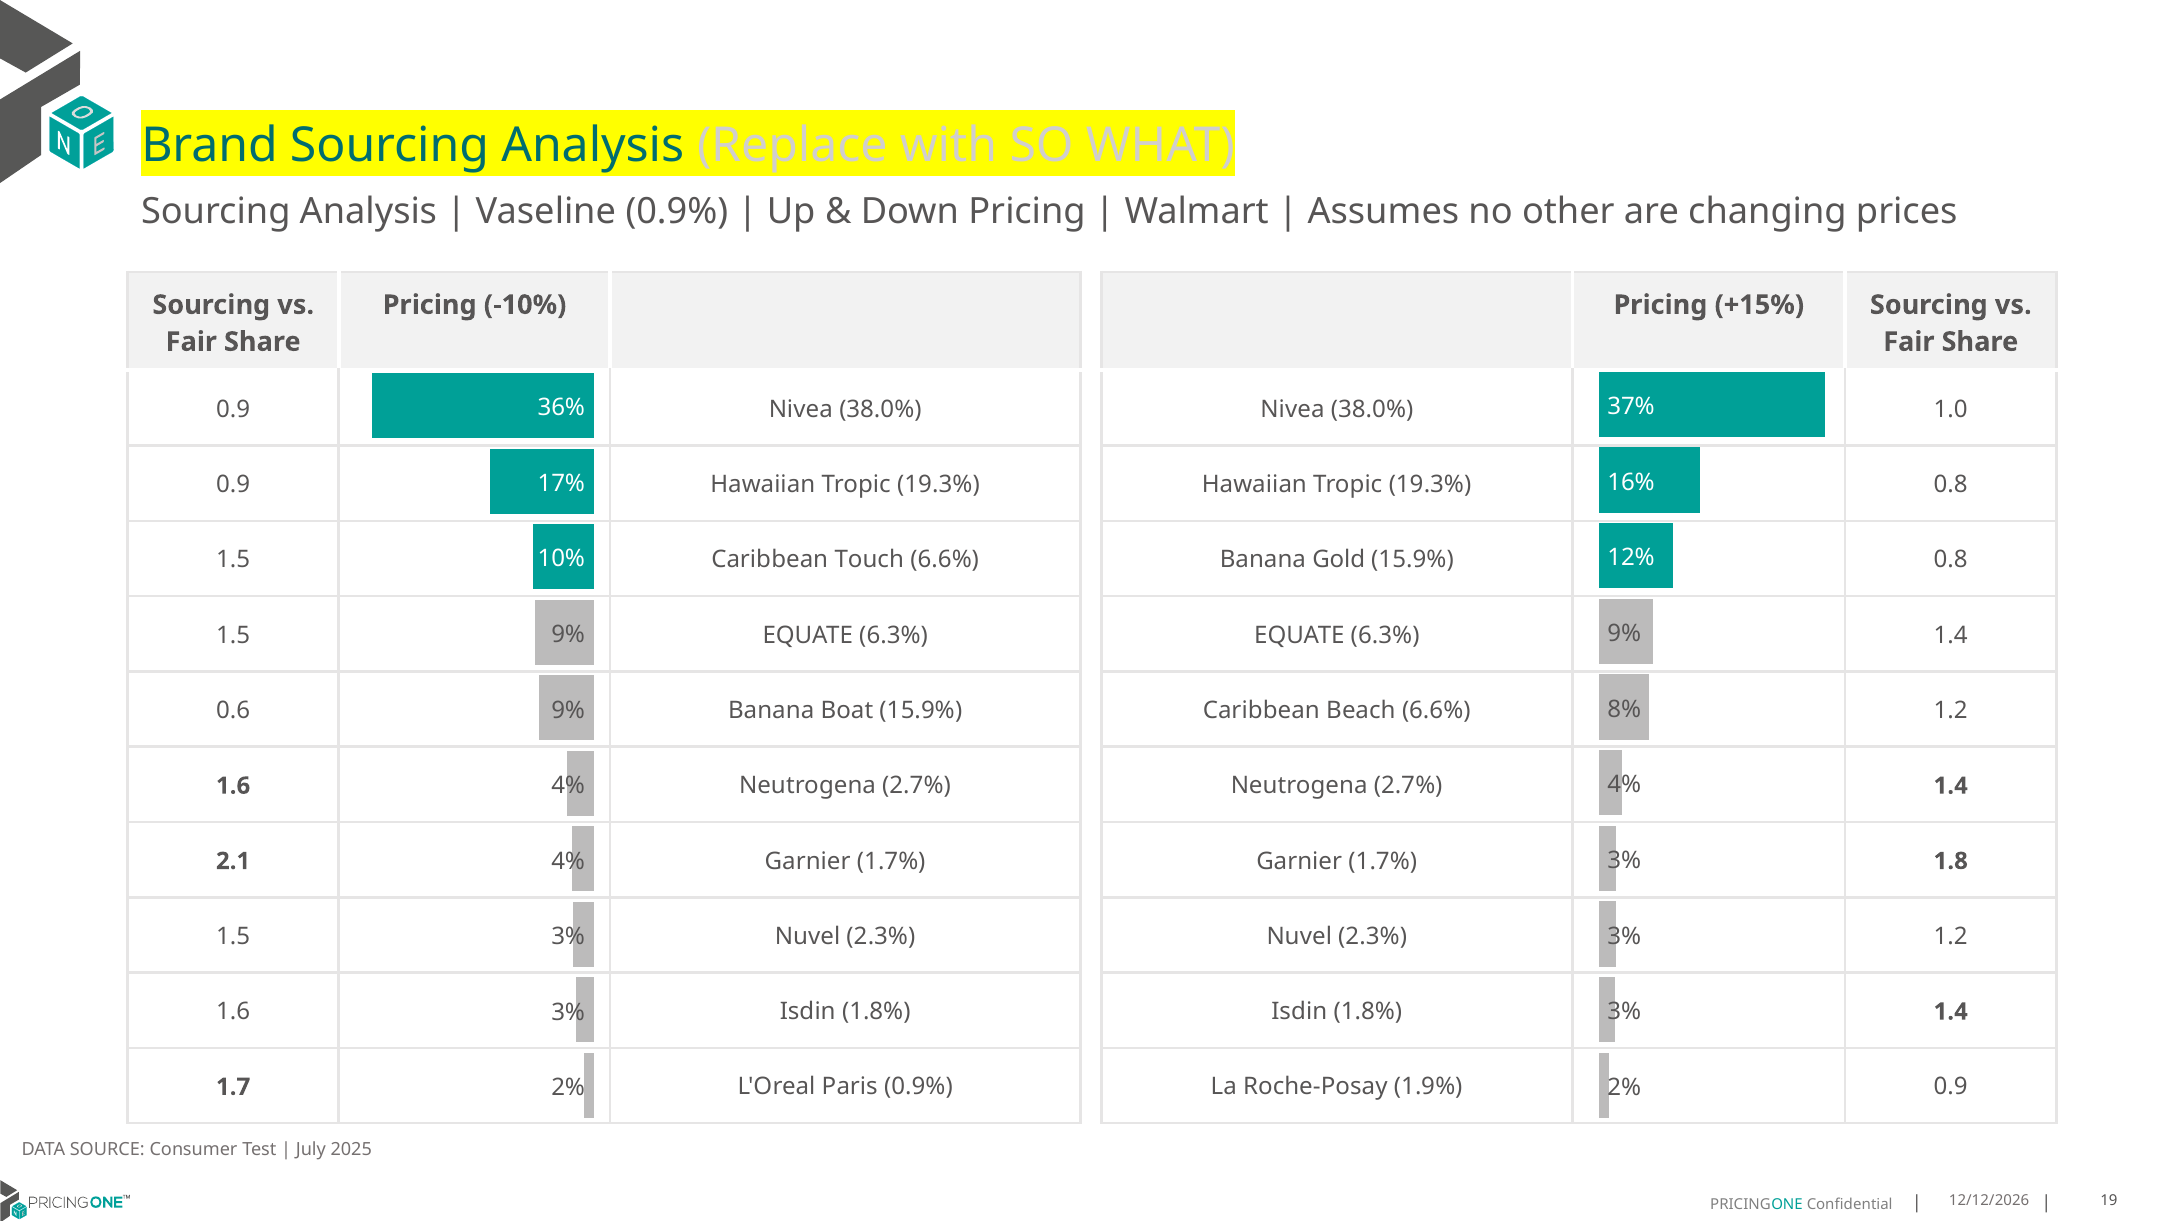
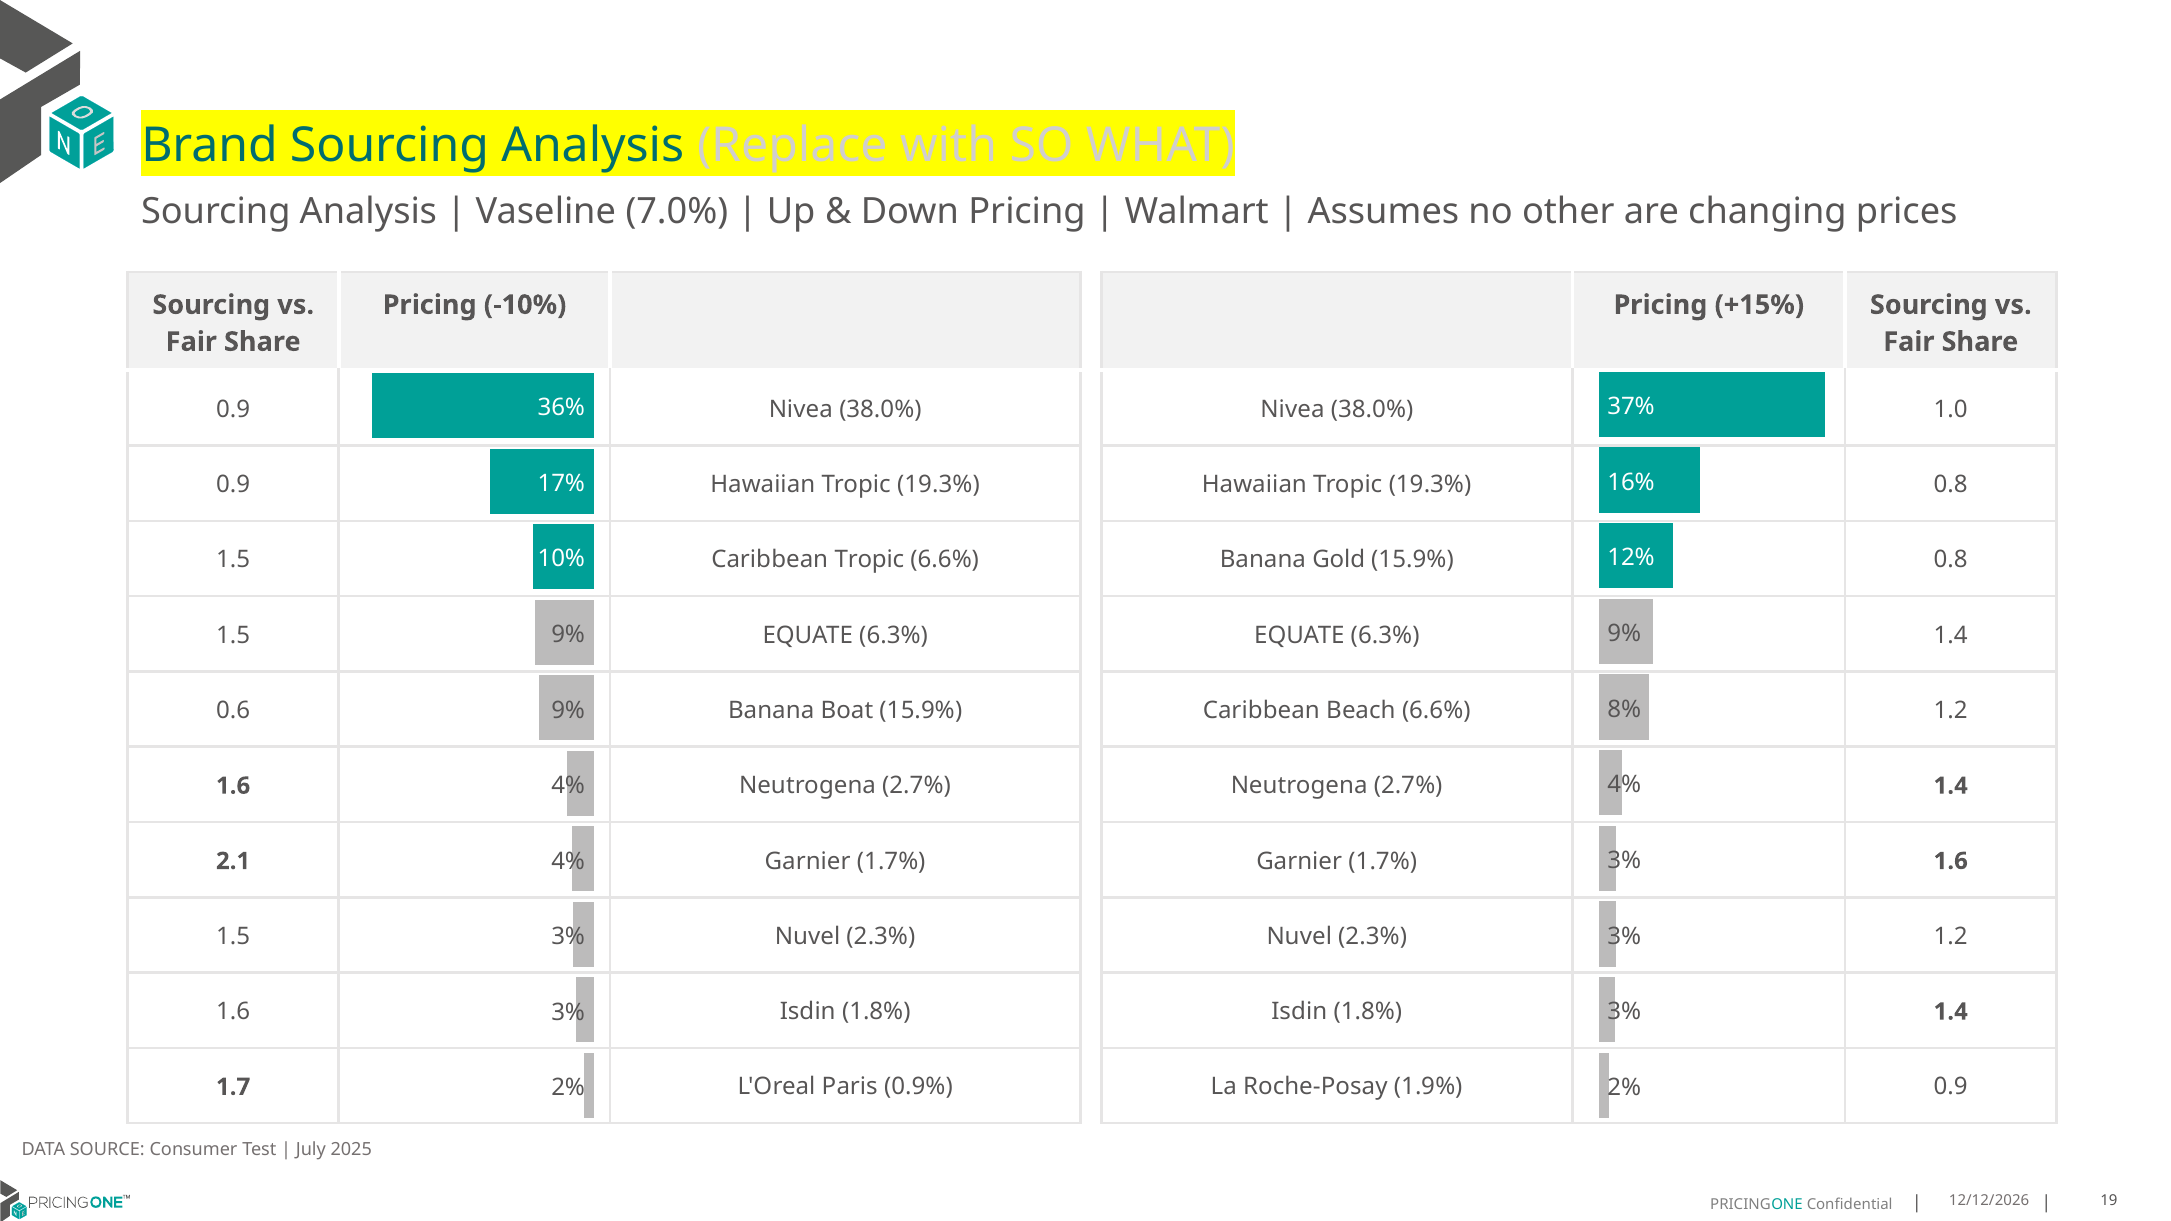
Vaseline 0.9%: 0.9% -> 7.0% (677, 212)
Caribbean Touch: Touch -> Tropic (869, 560)
1.7% 1.8: 1.8 -> 1.6 (1951, 861)
